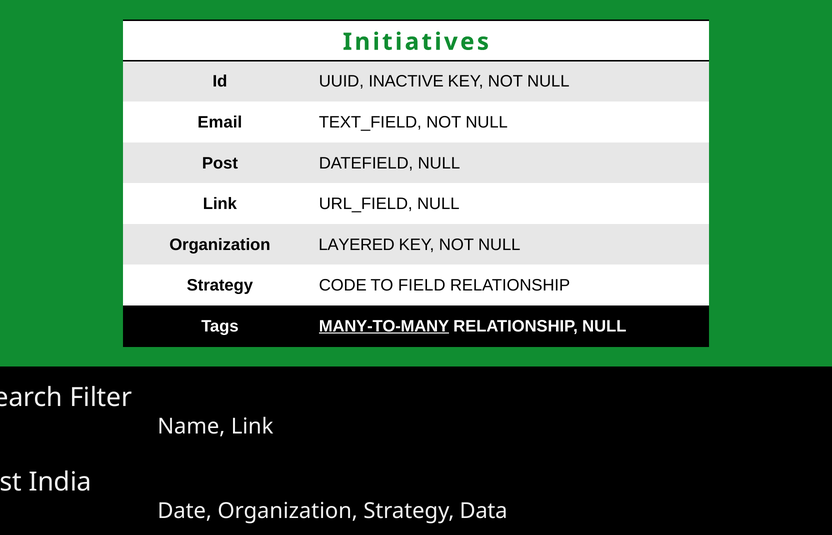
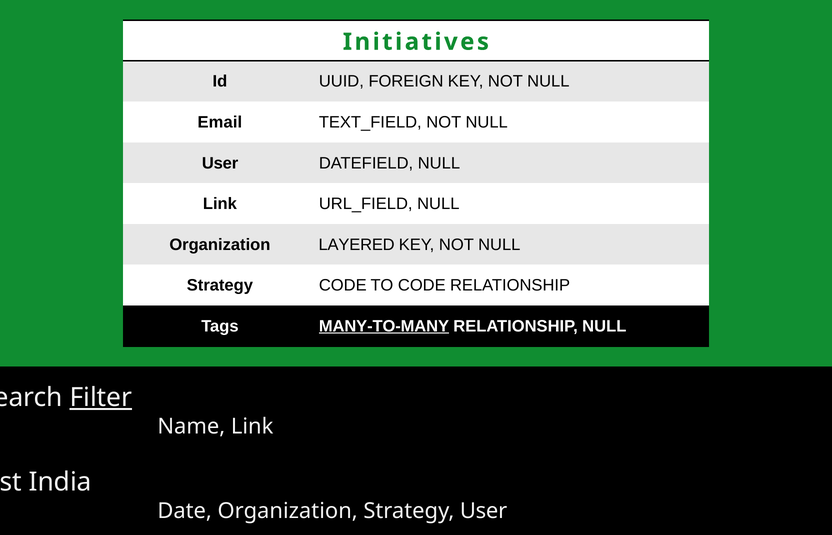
INACTIVE: INACTIVE -> FOREIGN (406, 81)
Post: Post -> User (220, 163)
TO FIELD: FIELD -> CODE (422, 285)
Filter underline: none -> present (101, 398)
Strategy Data: Data -> User (484, 511)
